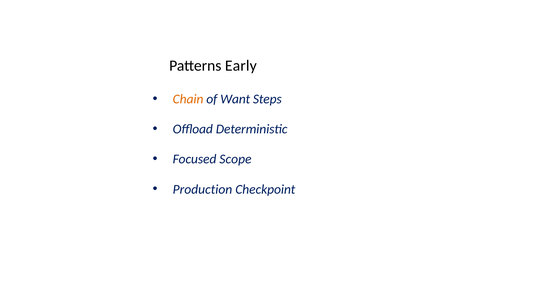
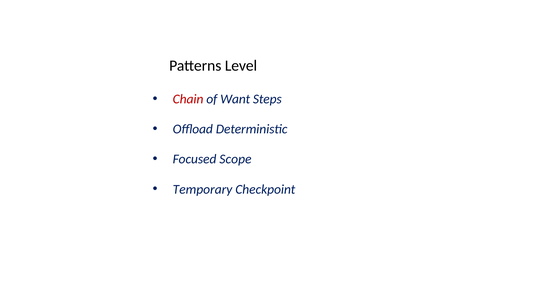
Early: Early -> Level (241, 66)
Chain colour: orange -> red (188, 99)
Production: Production -> Temporary (203, 189)
